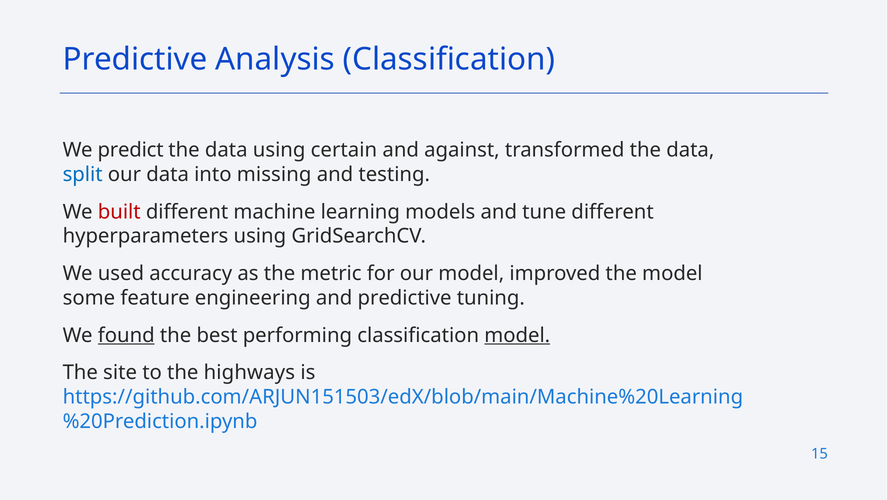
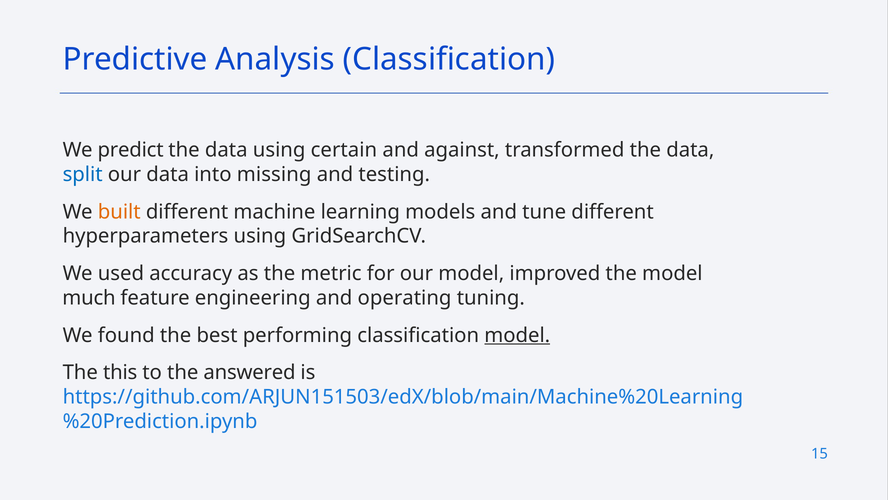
built colour: red -> orange (119, 212)
some: some -> much (89, 298)
and predictive: predictive -> operating (405, 298)
found underline: present -> none (126, 335)
site: site -> this (120, 372)
highways: highways -> answered (250, 372)
